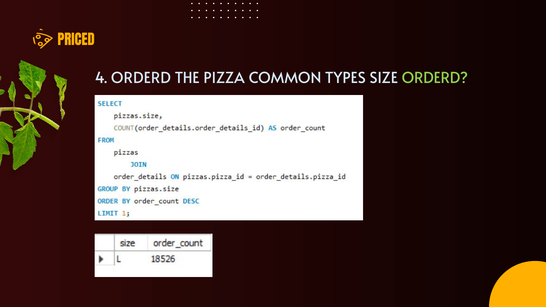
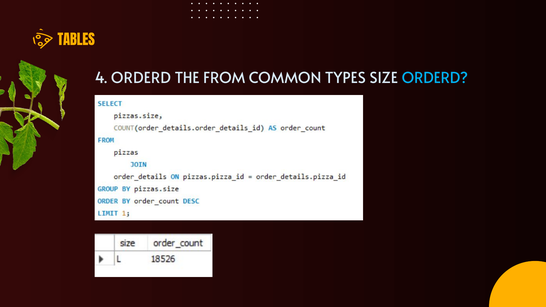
PRICED: PRICED -> TABLES (76, 41)
PIZZA: PIZZA -> FROM (224, 78)
ORDERD colour: light green -> light blue (435, 78)
